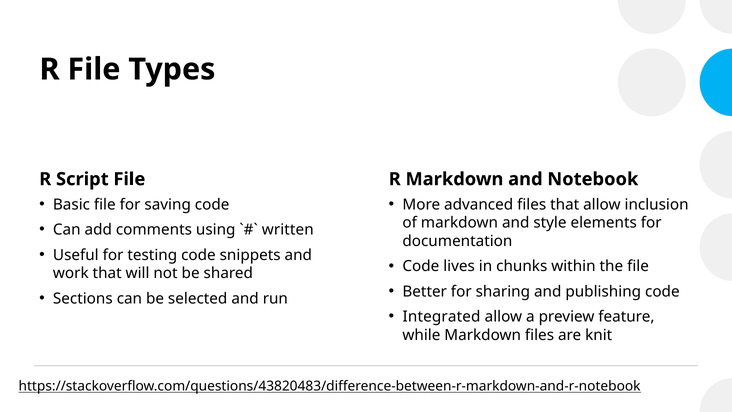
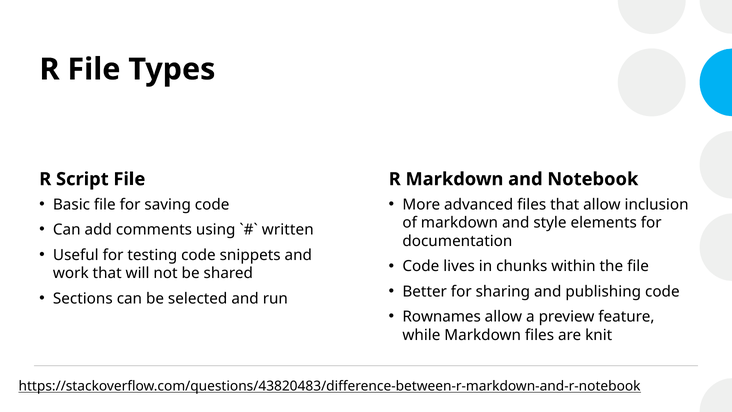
Integrated: Integrated -> Rownames (442, 317)
